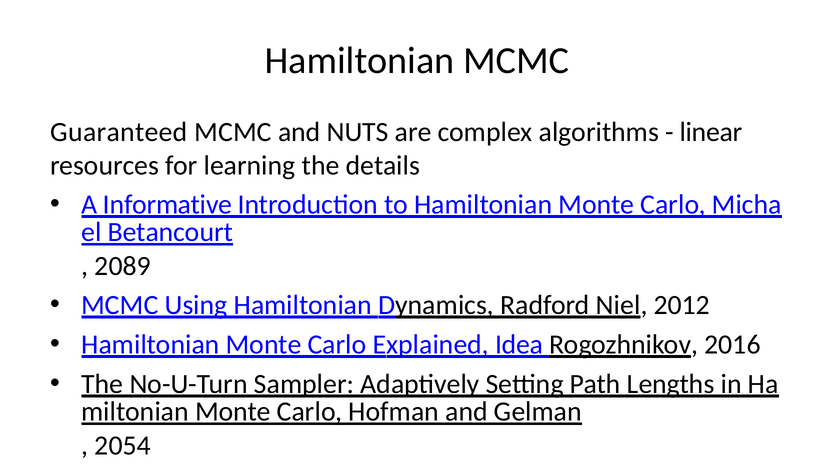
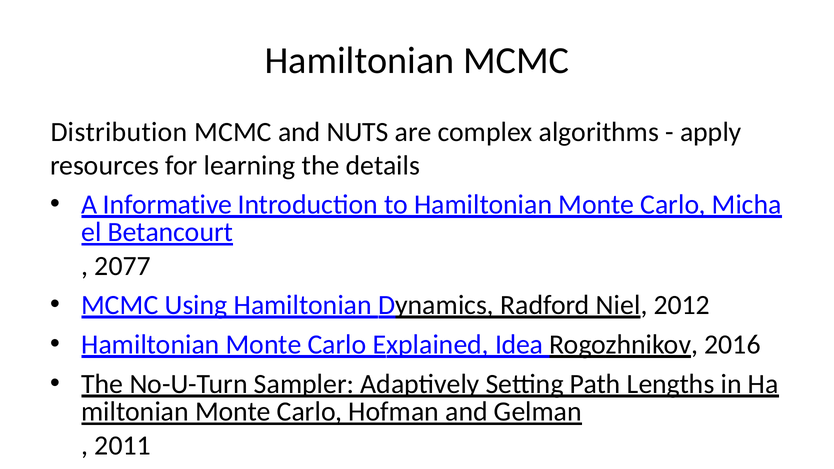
Guaranteed: Guaranteed -> Distribution (119, 132)
linear: linear -> apply (711, 132)
2089: 2089 -> 2077 (123, 266)
2054: 2054 -> 2011 (123, 446)
